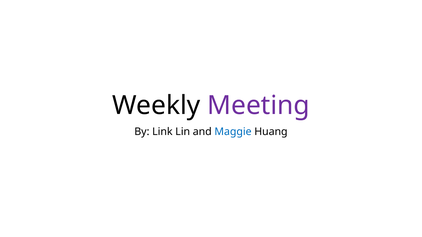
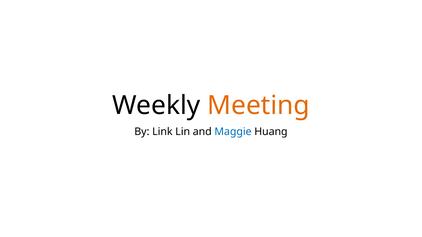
Meeting colour: purple -> orange (258, 105)
